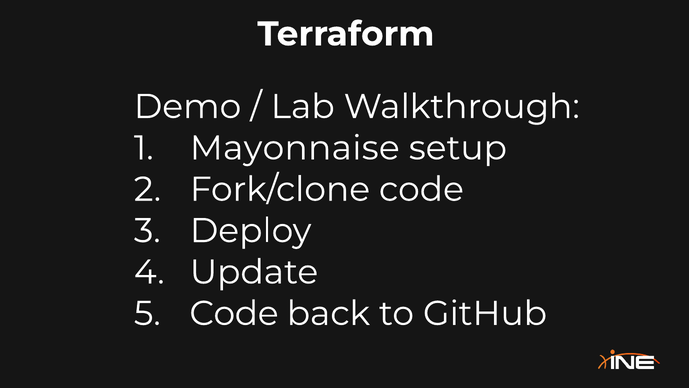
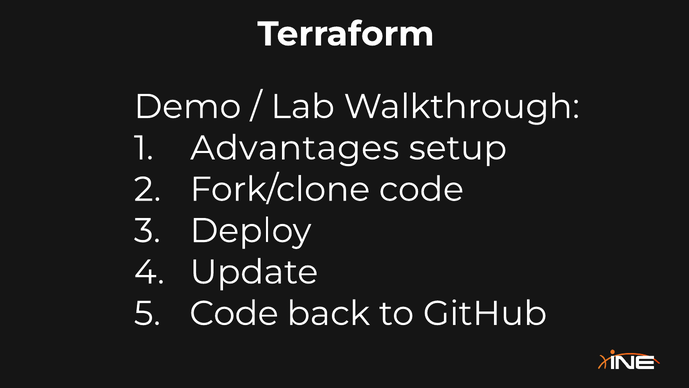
Mayonnaise: Mayonnaise -> Advantages (295, 148)
